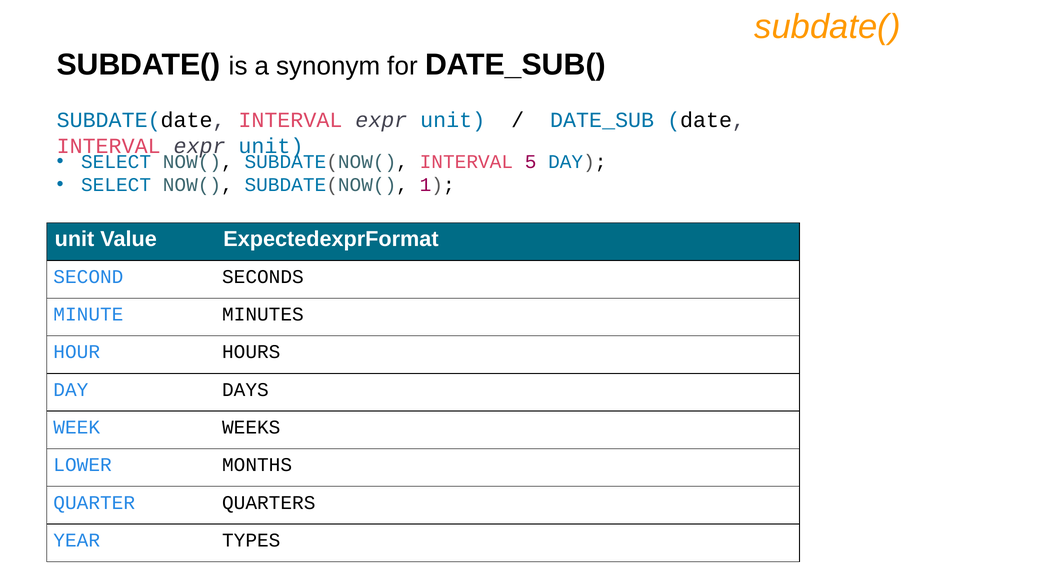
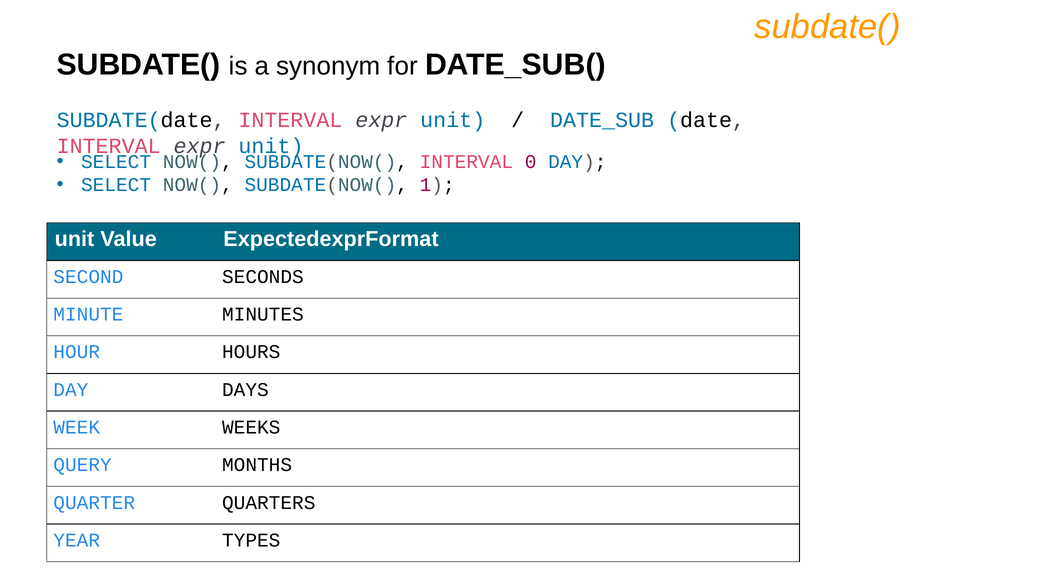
5: 5 -> 0 (531, 162)
LOWER: LOWER -> QUERY (83, 465)
